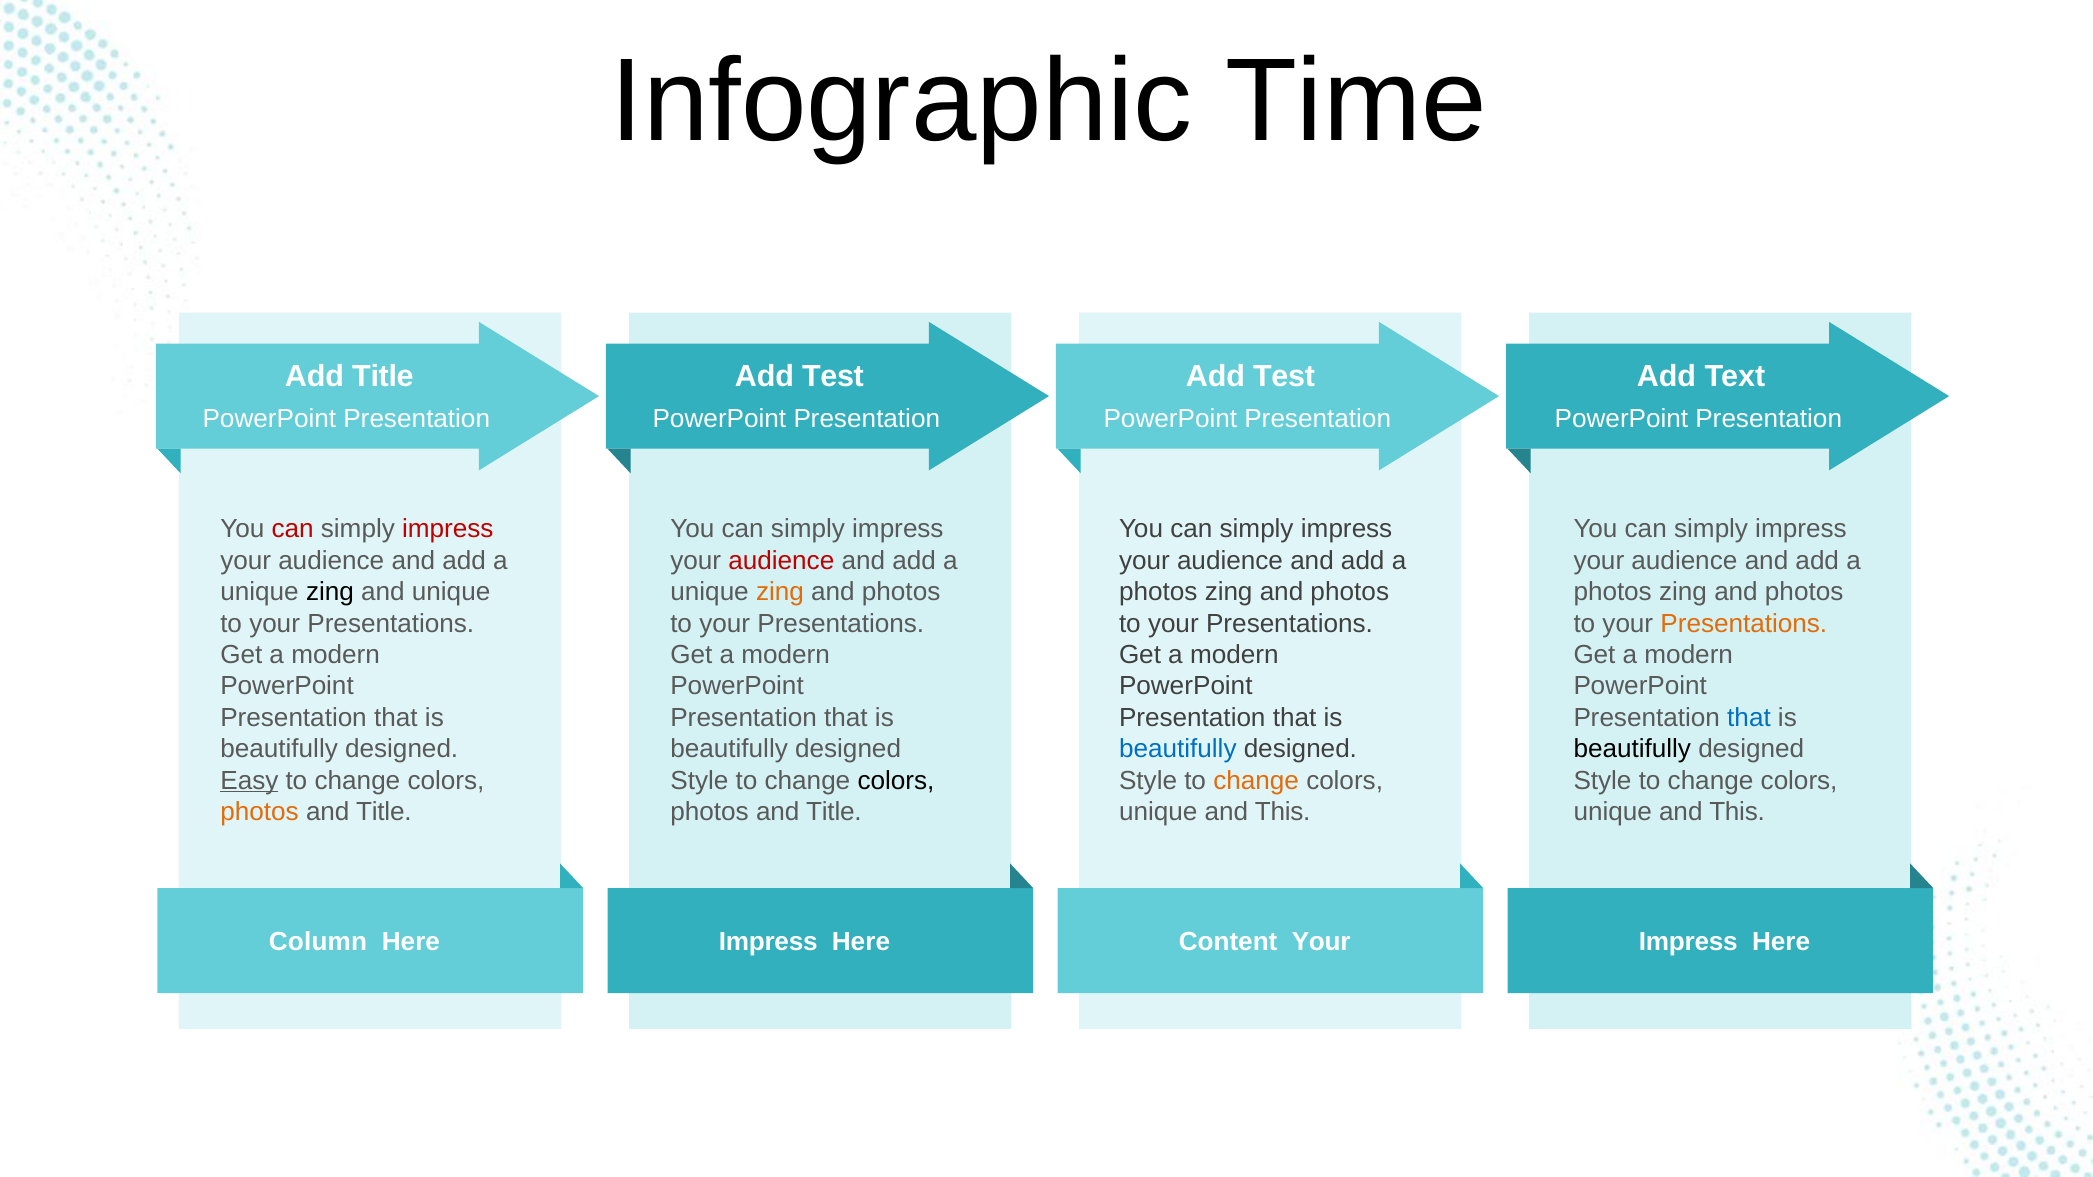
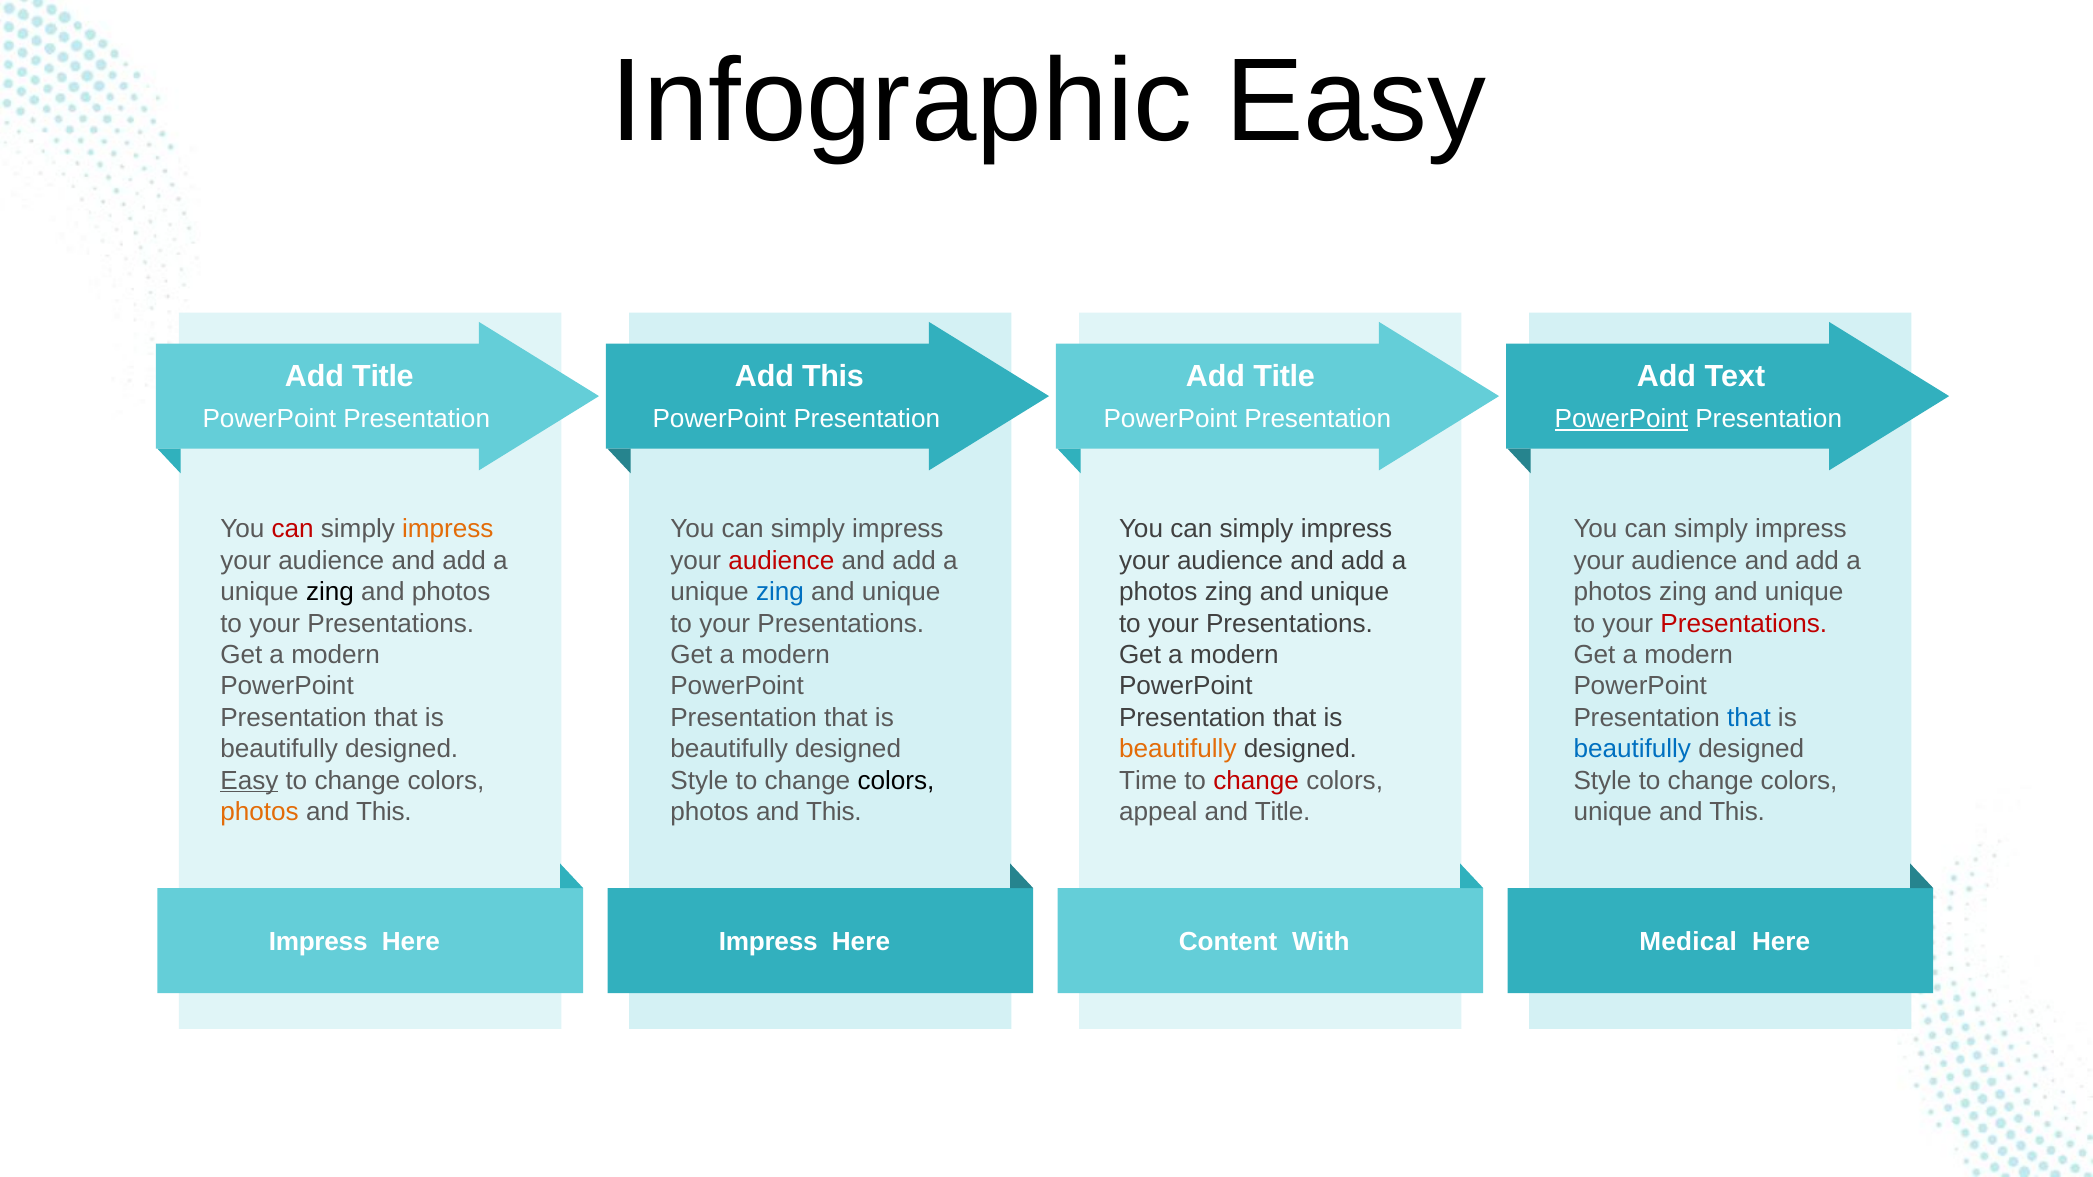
Infographic Time: Time -> Easy (1356, 101)
Test: Test -> This (833, 376)
Test: Test -> Title (1284, 376)
PowerPoint underline: none -> present (1621, 419)
impress colour: red -> orange (448, 529)
and unique: unique -> photos (451, 592)
zing colour: orange -> blue (780, 592)
photos: photos -> unique (901, 592)
photos: photos -> unique (1350, 592)
photos: photos -> unique (1804, 592)
Presentations colour: orange -> red (1744, 624)
beautifully colour: blue -> orange (1178, 749)
beautifully colour: black -> blue (1632, 749)
Style: Style -> Time (1148, 781)
change colour: orange -> red (1256, 781)
Title: Title -> This (384, 812)
Title: Title -> This (834, 812)
unique: unique -> appeal (1158, 812)
This: This -> Title (1283, 812)
Column: Column -> Impress (318, 942)
Content Your: Your -> With (1321, 942)
Impress: Impress -> Medical (1688, 942)
